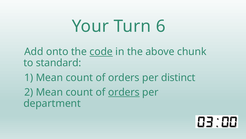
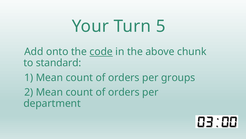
6: 6 -> 5 (161, 26)
distinct: distinct -> groups (178, 77)
orders underline: present -> none (124, 92)
